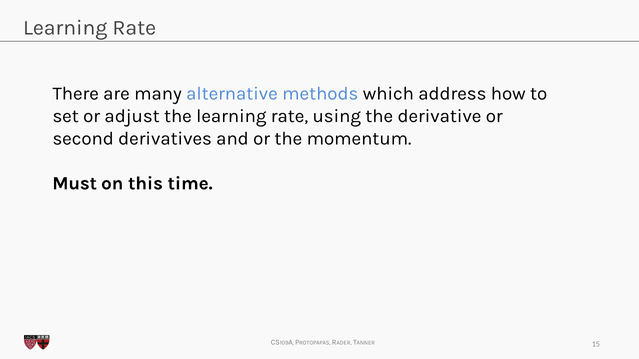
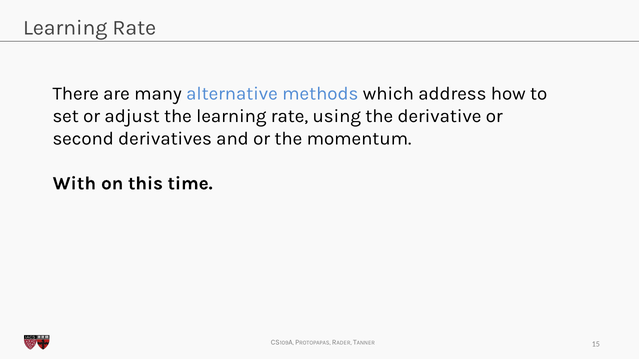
Must: Must -> With (74, 183)
